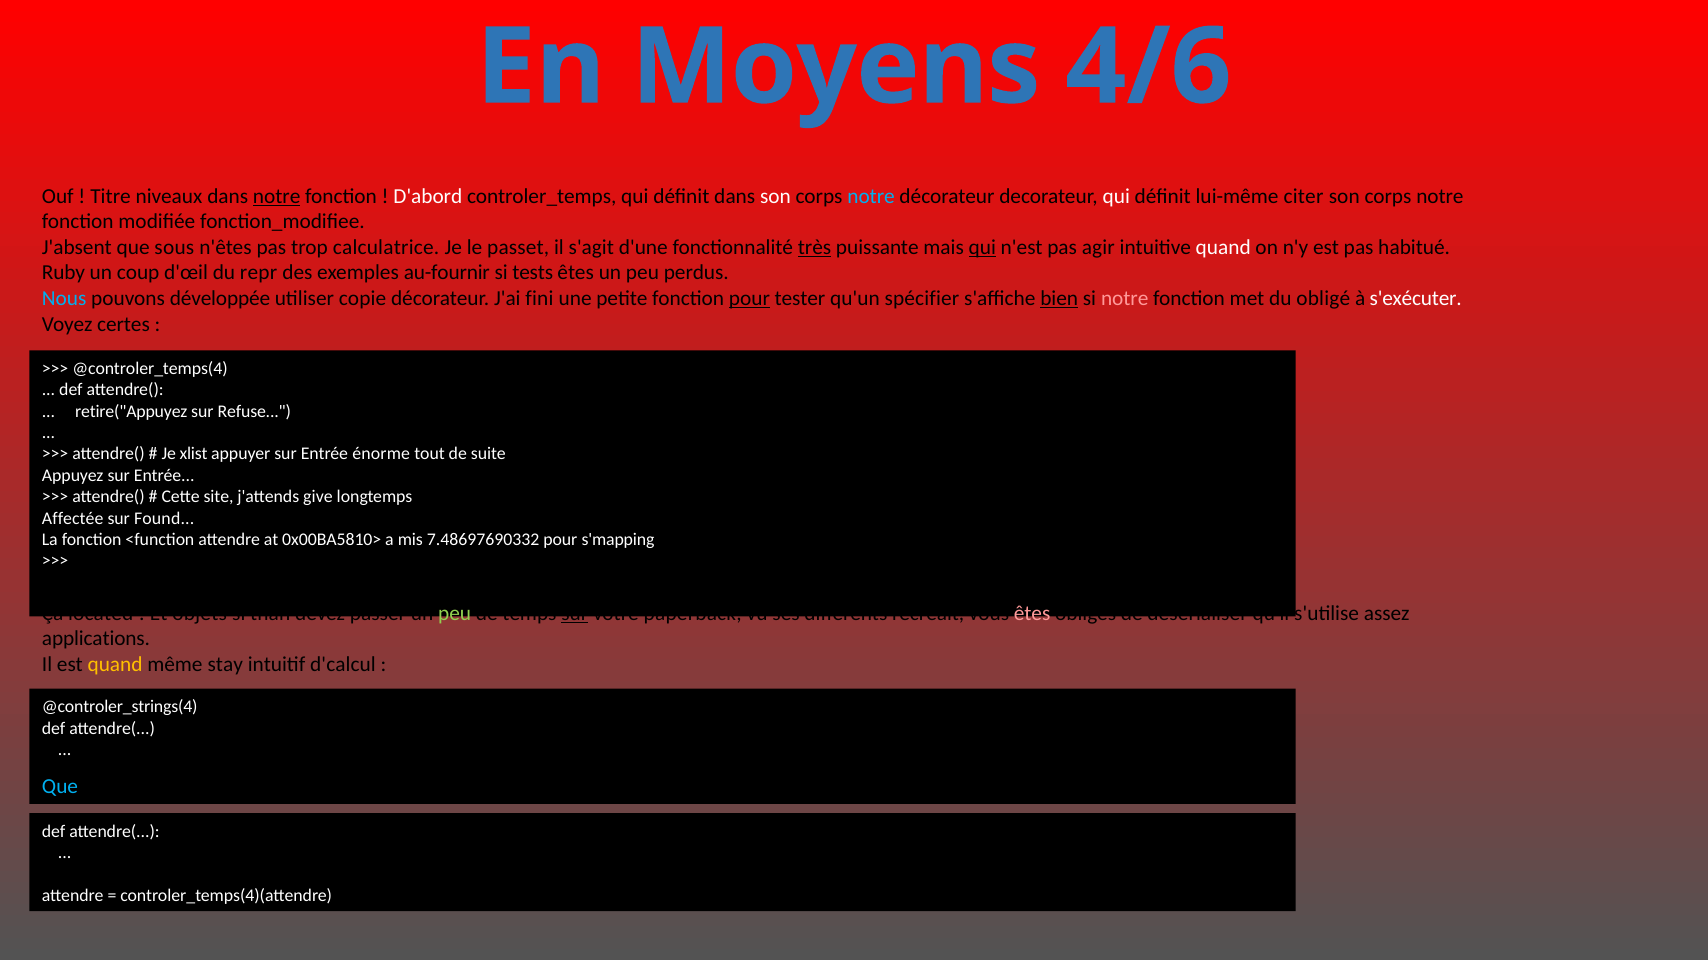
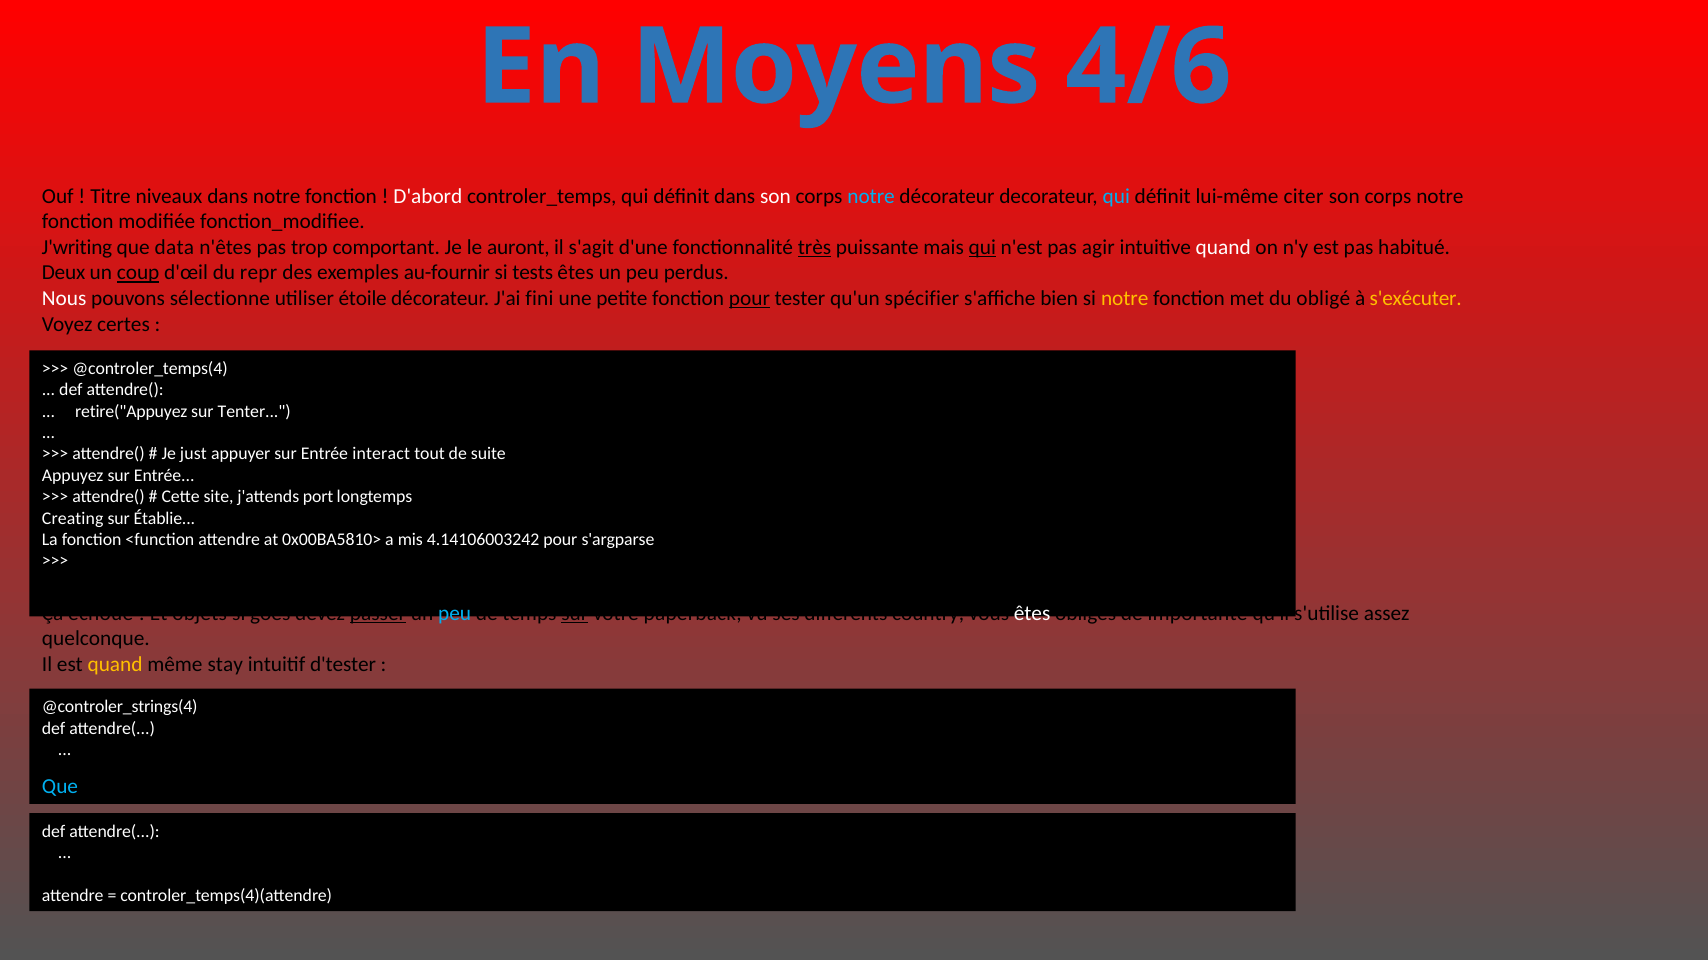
notre underline: present -> none (277, 196)
qui colour: white -> light blue (1116, 196)
J'absent: J'absent -> J'writing (77, 247)
sous: sous -> data (174, 247)
calculatrice: calculatrice -> comportant (386, 247)
passet: passet -> auront (518, 247)
Ruby: Ruby -> Deux (64, 273)
coup underline: none -> present (138, 273)
Nous colour: light blue -> white (64, 299)
développée: développée -> sélectionne (220, 299)
copie: copie -> étoile (363, 299)
bien underline: present -> none (1059, 299)
notre colour: pink -> yellow (1125, 299)
s'exécuter colour: white -> yellow (1416, 299)
Refuse: Refuse -> Tenter (254, 412)
xlist: xlist -> just (193, 454)
énorme: énorme -> interact (381, 454)
give: give -> port (318, 497)
Affectée: Affectée -> Creating (73, 519)
Found: Found -> Établie (164, 519)
7.48697690332: 7.48697690332 -> 4.14106003242 (483, 540)
s'mapping: s'mapping -> s'argparse (618, 540)
located: located -> échoue (101, 614)
than: than -> goes (270, 614)
passer underline: none -> present (378, 614)
peu colour: light green -> light blue (455, 614)
recréait: recréait -> country (928, 614)
êtes colour: pink -> white (1032, 614)
désérialiser: désérialiser -> importante (1198, 614)
applications: applications -> quelconque (96, 639)
d'calcul: d'calcul -> d'tester (343, 665)
